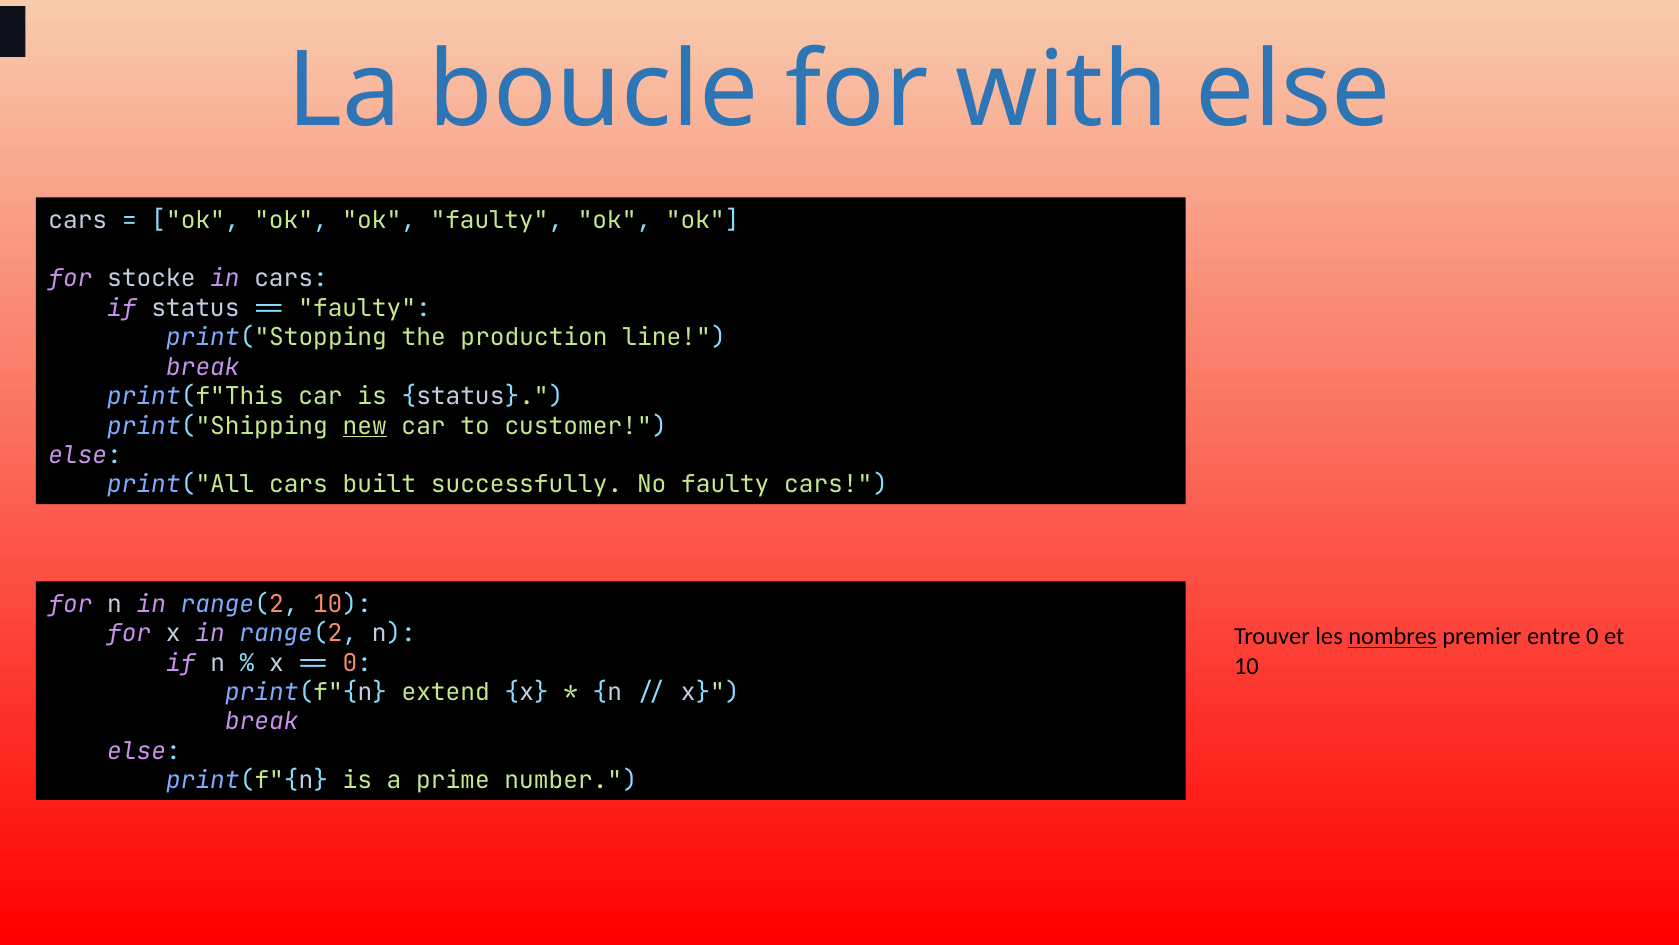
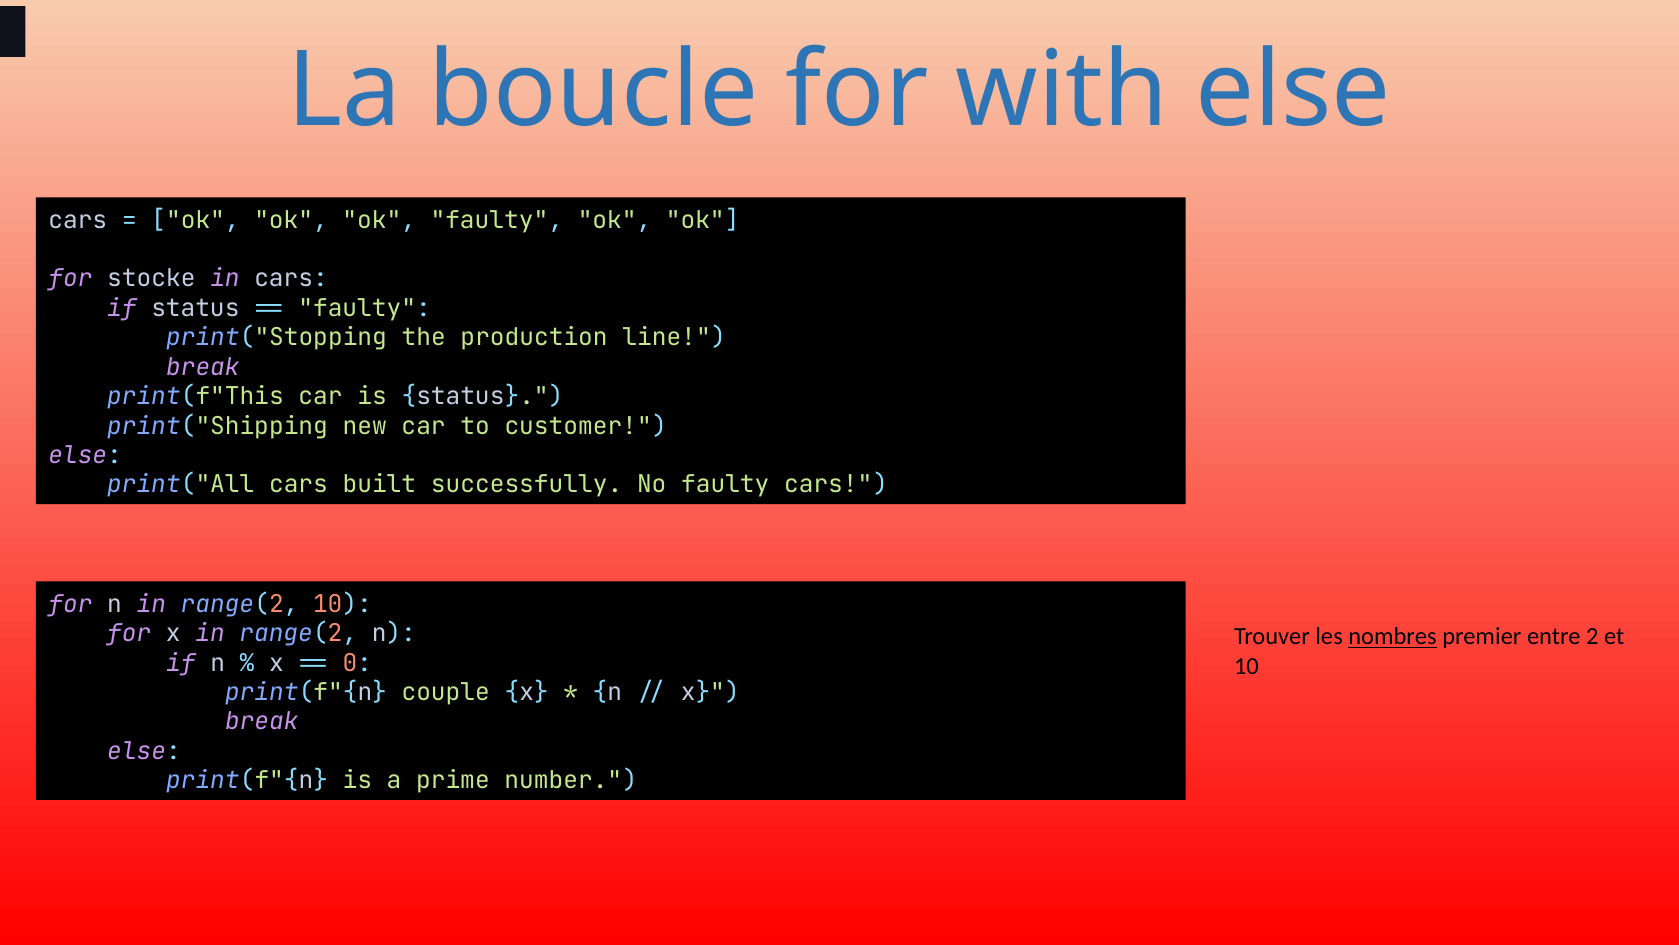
new underline: present -> none (365, 426)
entre 0: 0 -> 2 (1592, 637)
extend: extend -> couple (446, 692)
